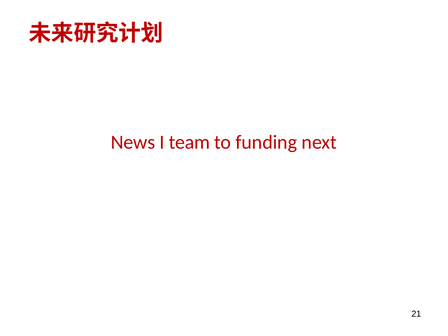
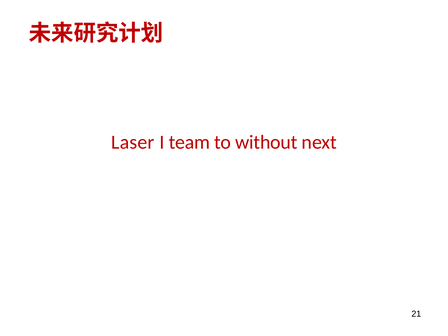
News: News -> Laser (133, 142)
funding: funding -> without (266, 142)
